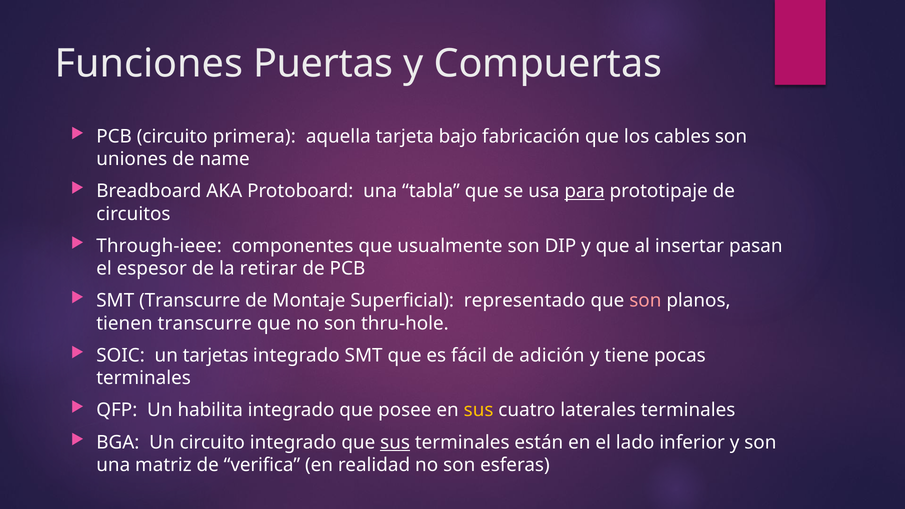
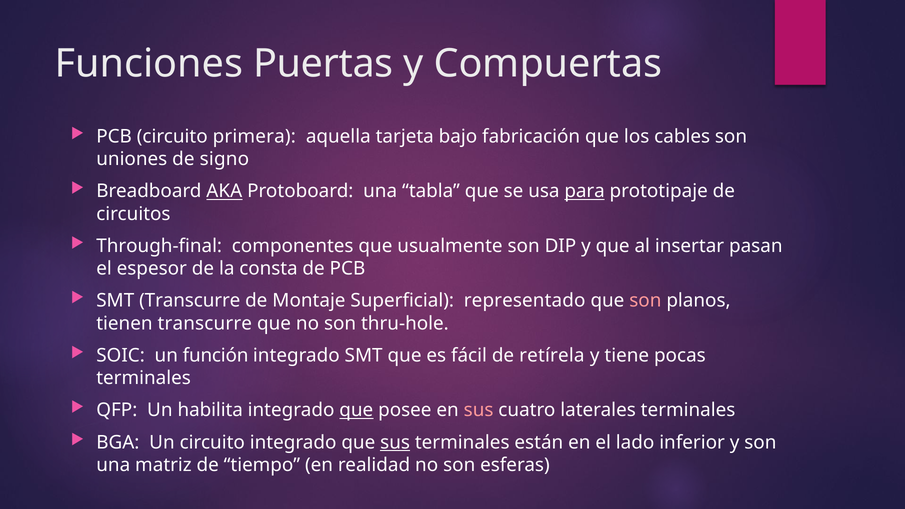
name: name -> signo (224, 159)
AKA underline: none -> present (224, 191)
Through-ieee: Through-ieee -> Through-final (159, 246)
retirar: retirar -> consta (268, 269)
tarjetas: tarjetas -> función (216, 356)
adición: adición -> retírela (552, 356)
que underline: none -> present (356, 410)
sus colour: yellow -> pink (479, 410)
verifica: verifica -> tiempo (262, 465)
